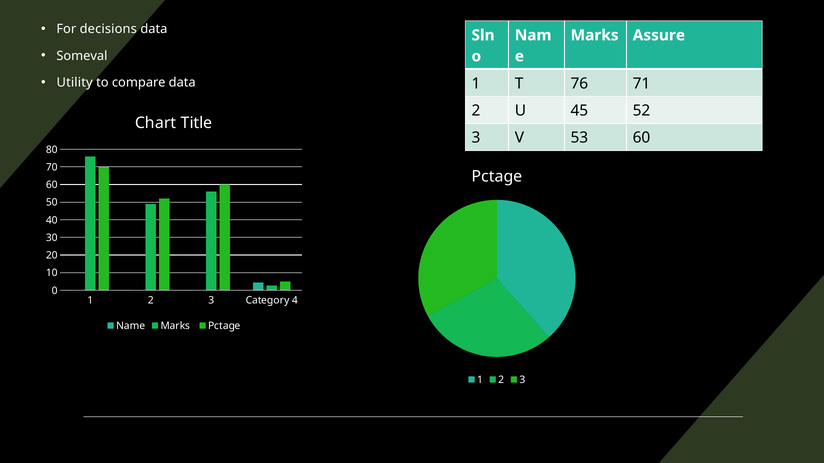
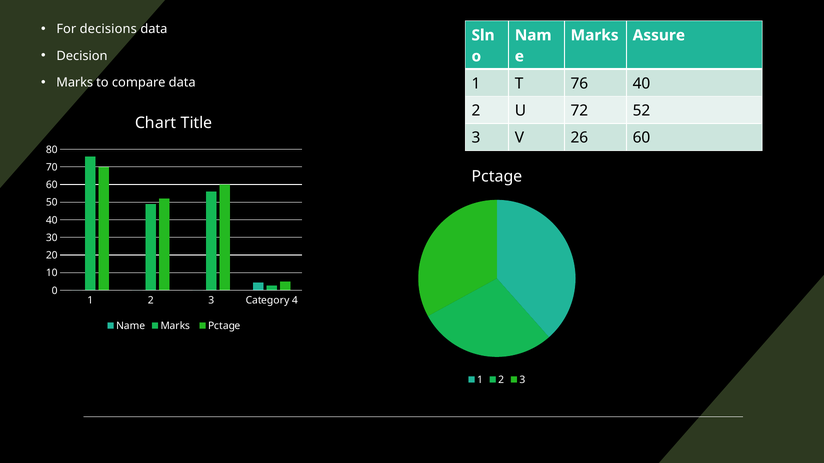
Someval: Someval -> Decision (82, 56)
Utility: Utility -> Marks (75, 83)
76 71: 71 -> 40 (641, 84)
45: 45 -> 72 (579, 111)
53: 53 -> 26 (579, 138)
